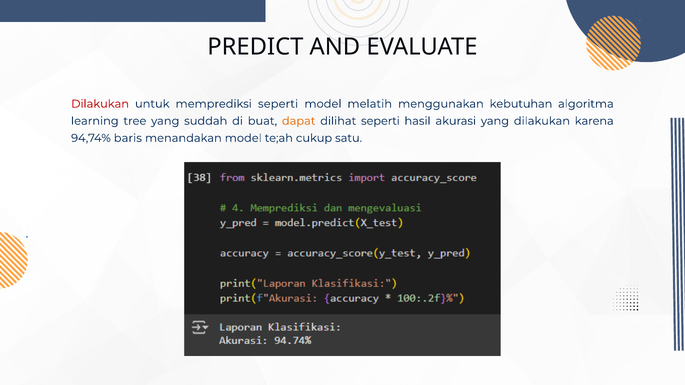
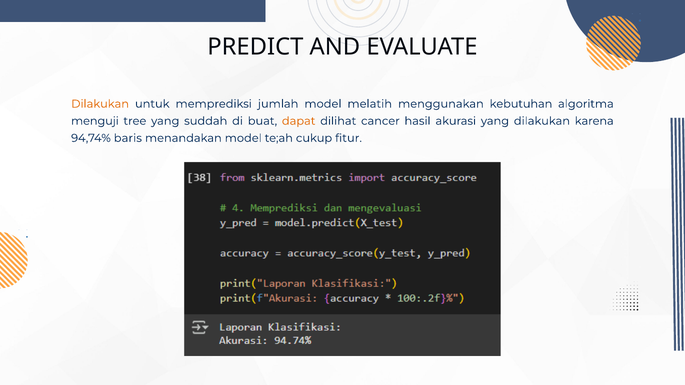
Dilakukan colour: red -> orange (100, 104)
memprediksi seperti: seperti -> jumlah (278, 104)
learning: learning -> menguji (95, 121)
dilihat seperti: seperti -> cancer (380, 121)
satu: satu -> fitur (349, 138)
